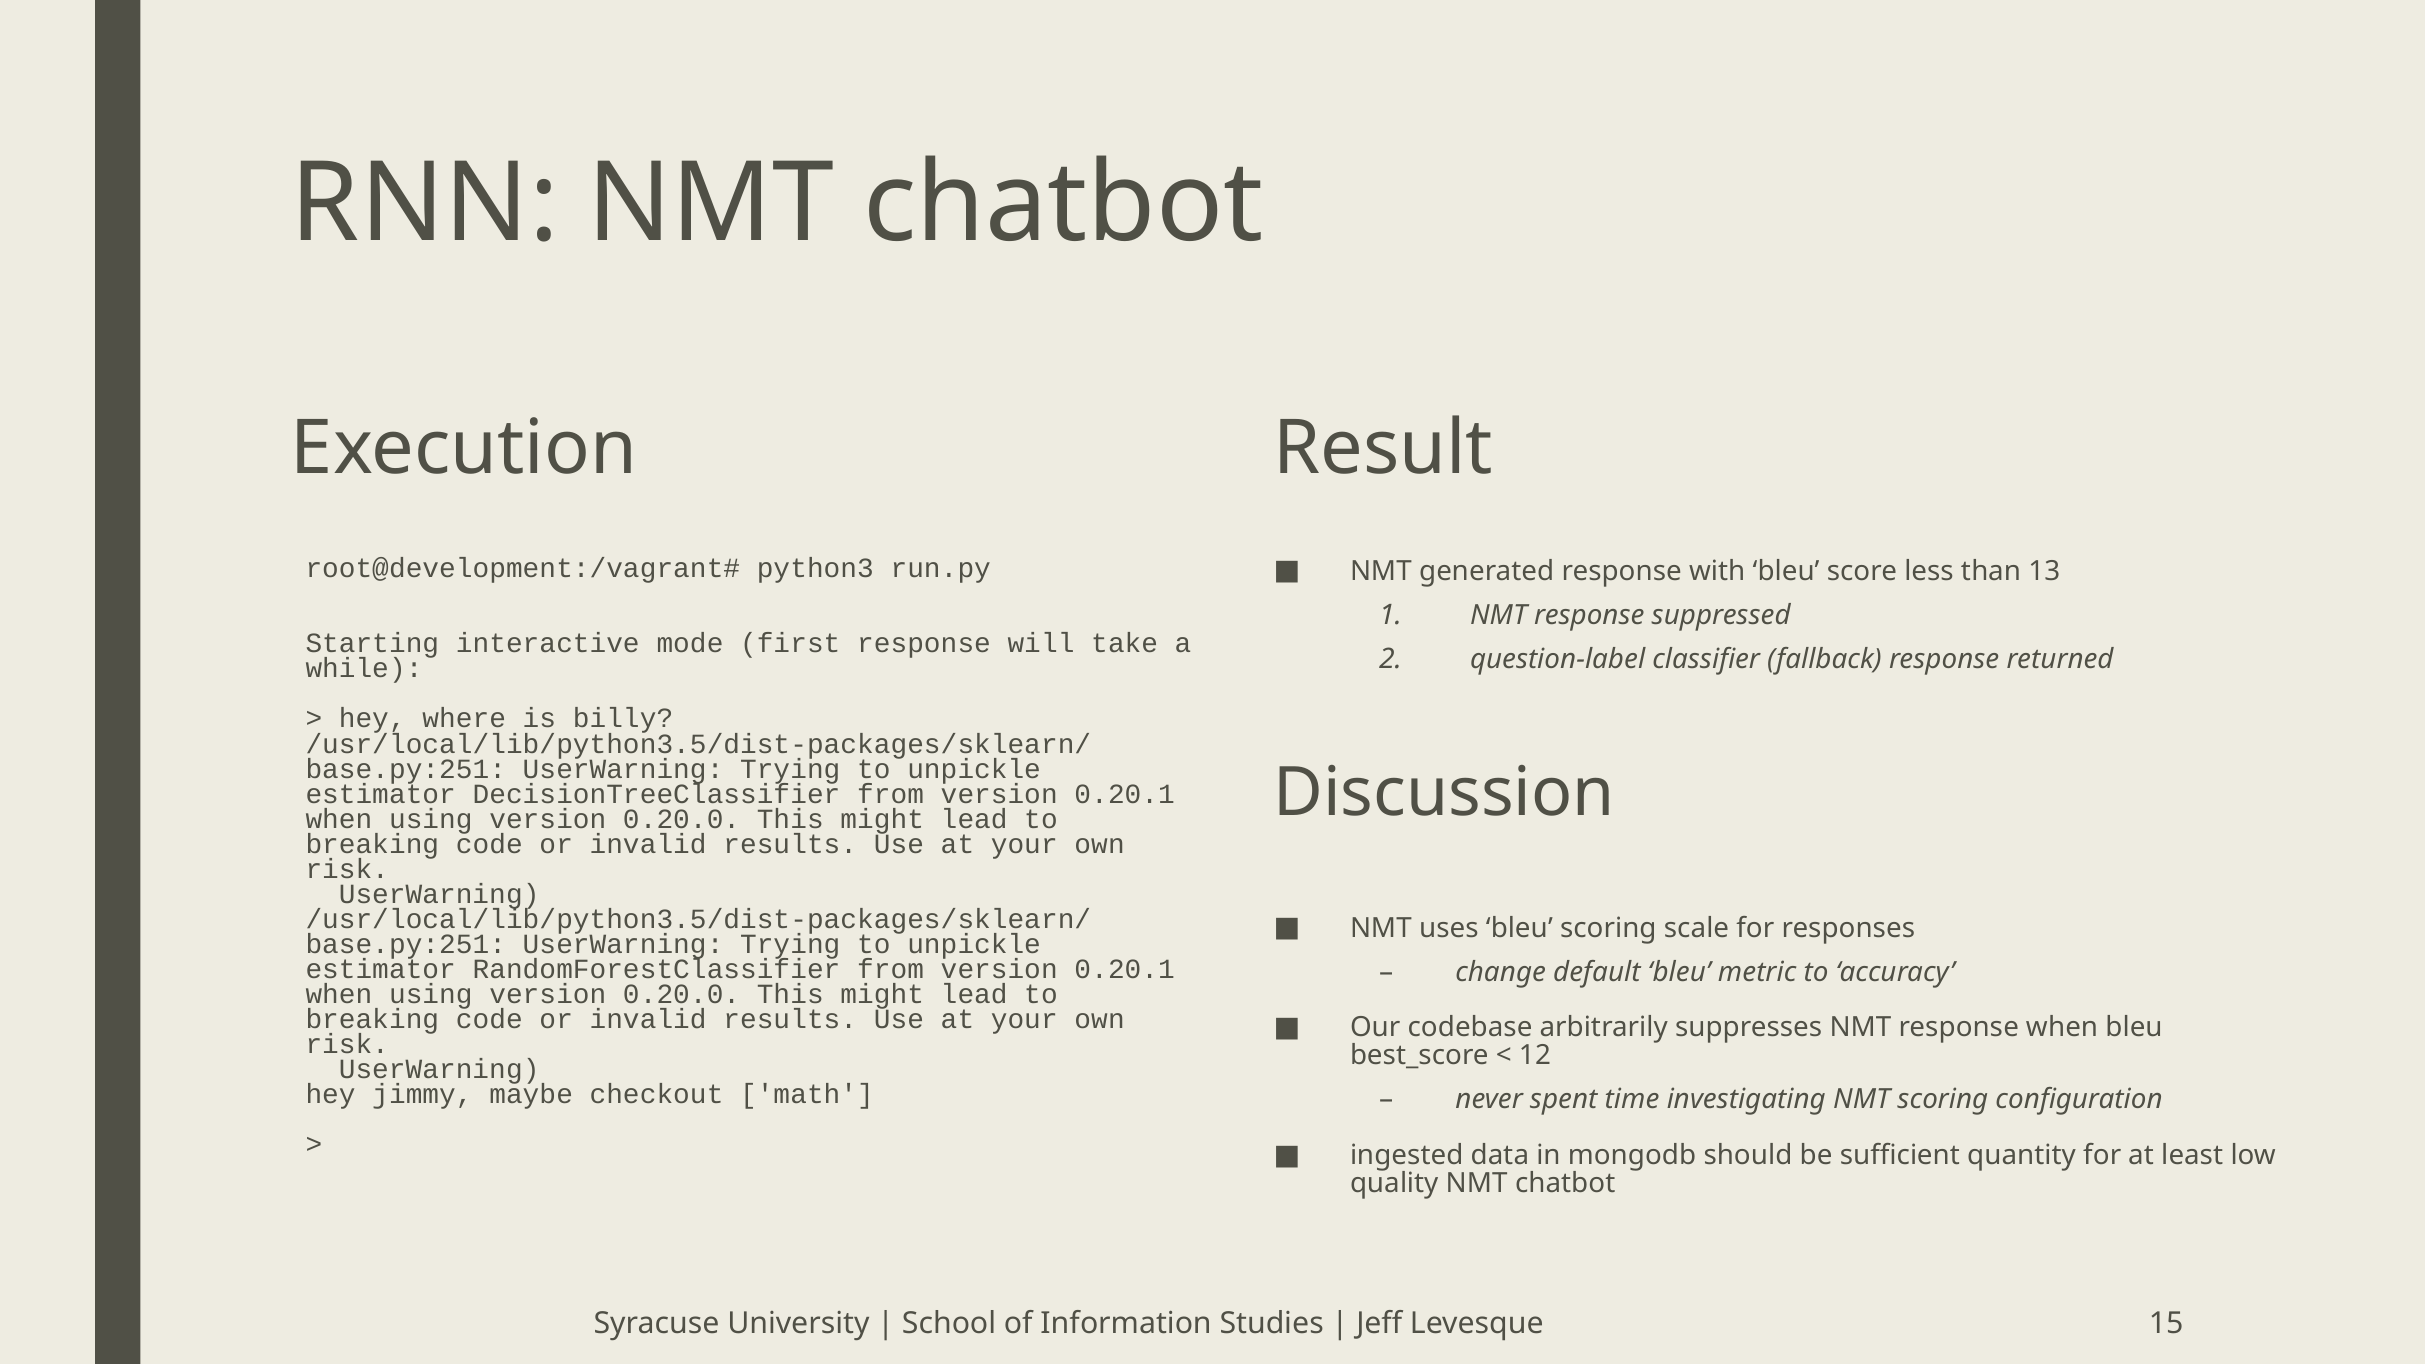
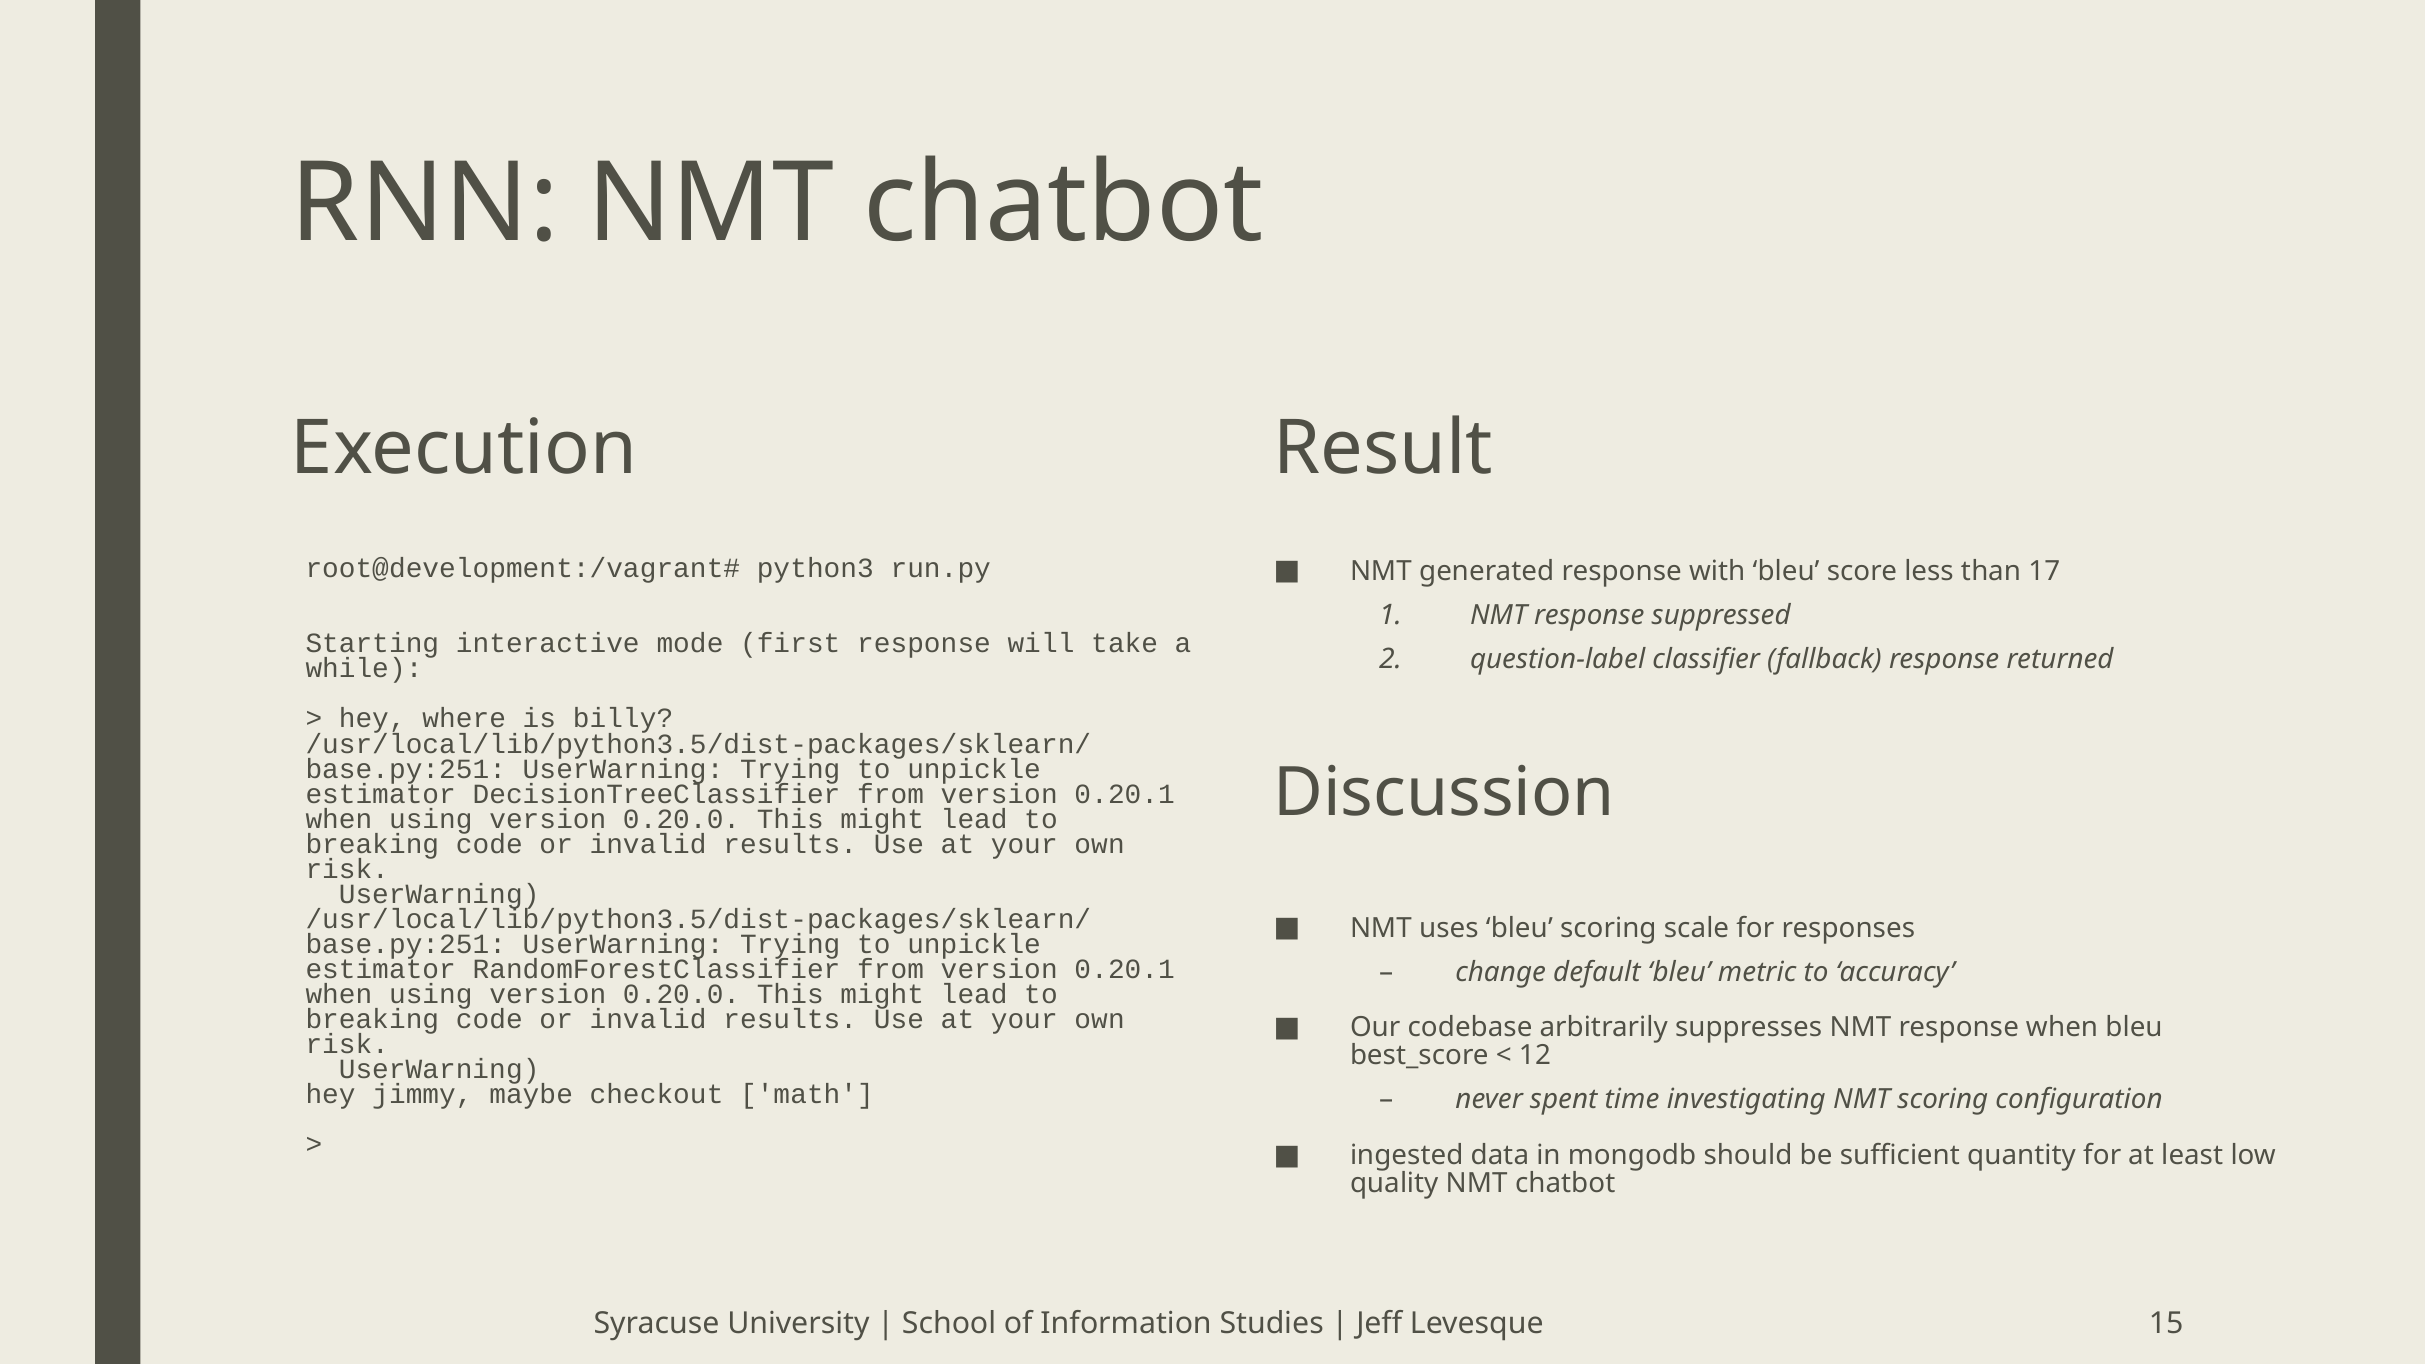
13: 13 -> 17 (2044, 571)
